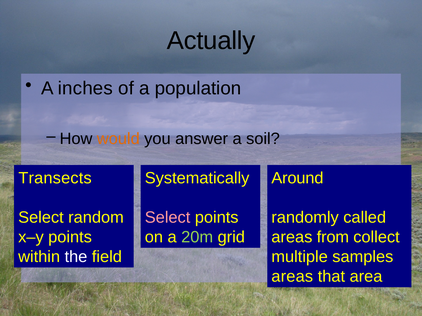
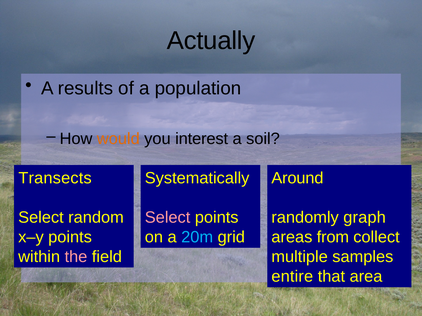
inches: inches -> results (85, 89)
answer: answer -> interest (202, 139)
called: called -> graph (365, 218)
20m colour: light green -> light blue (197, 237)
the colour: white -> pink (76, 257)
areas: areas -> entire (292, 277)
